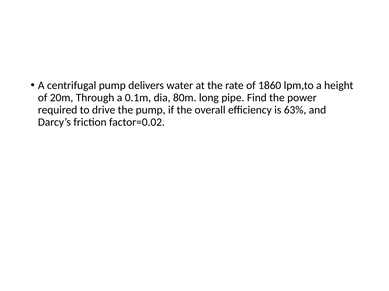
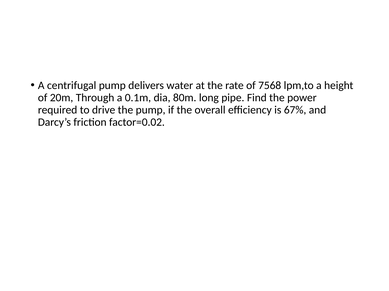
1860: 1860 -> 7568 (270, 86)
63%: 63% -> 67% (295, 110)
